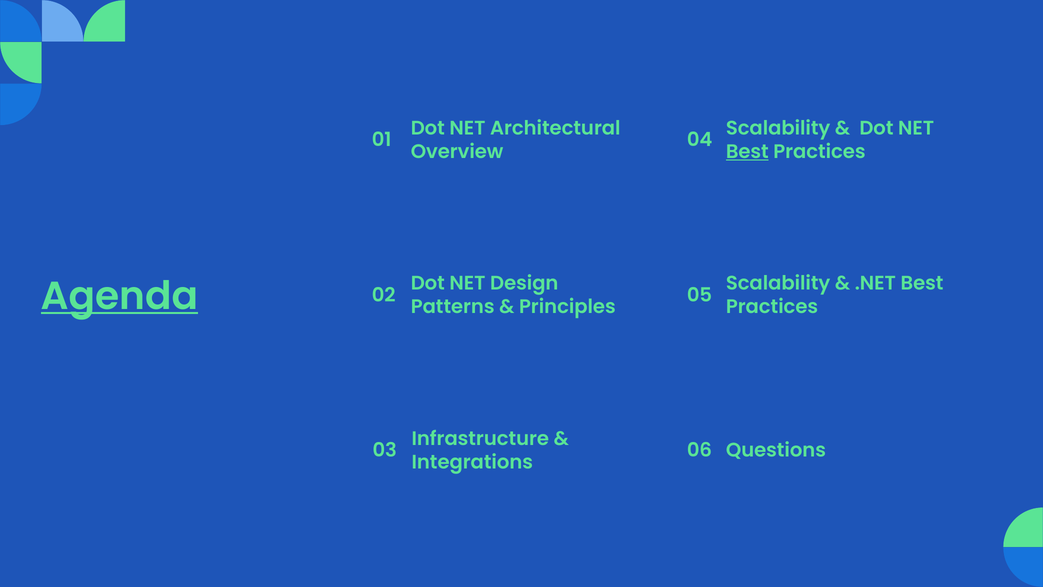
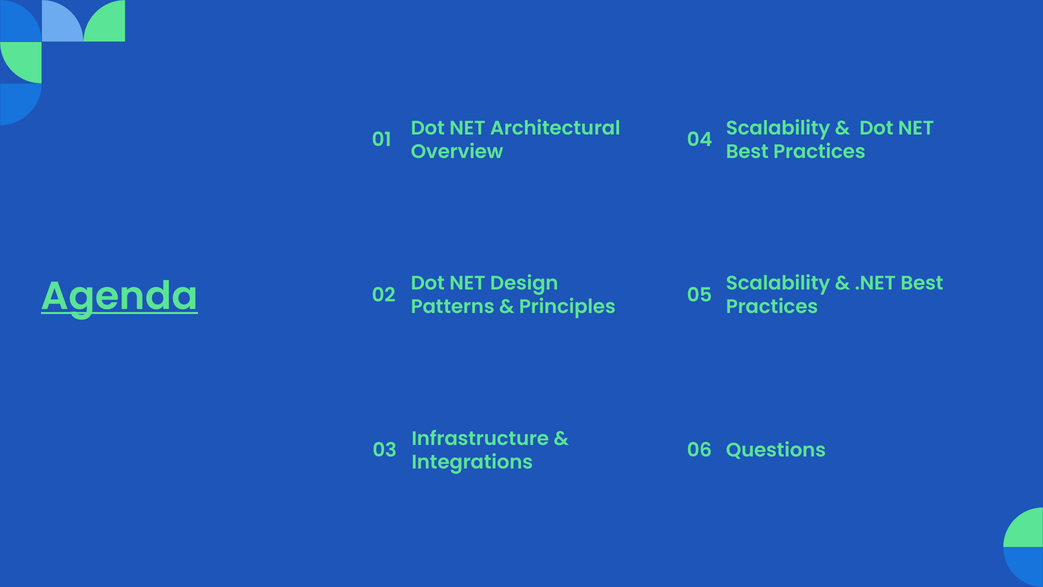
Best underline: present -> none (747, 151)
